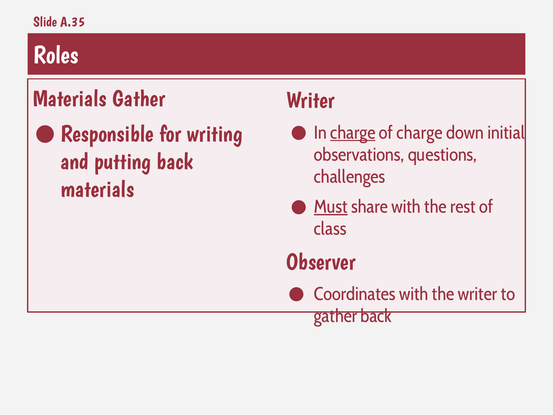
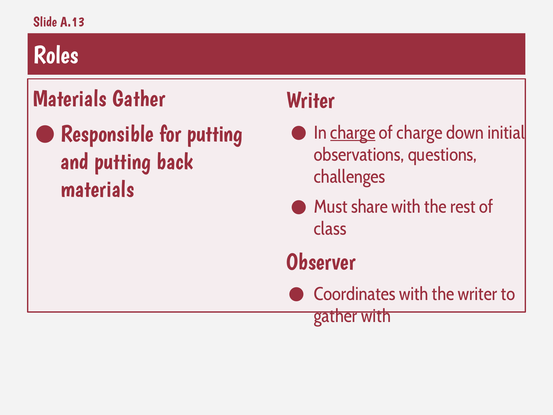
A.35: A.35 -> A.13 (72, 22)
for writing: writing -> putting (215, 134)
Must underline: present -> none (331, 207)
gather back: back -> with (376, 316)
